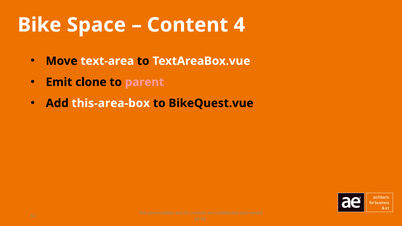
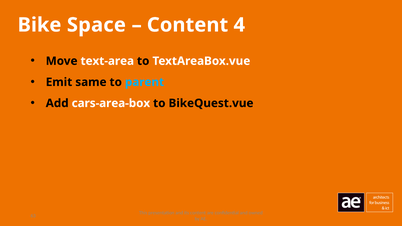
clone: clone -> same (91, 82)
parent colour: pink -> light blue (145, 82)
this-area-box: this-area-box -> cars-area-box (111, 103)
